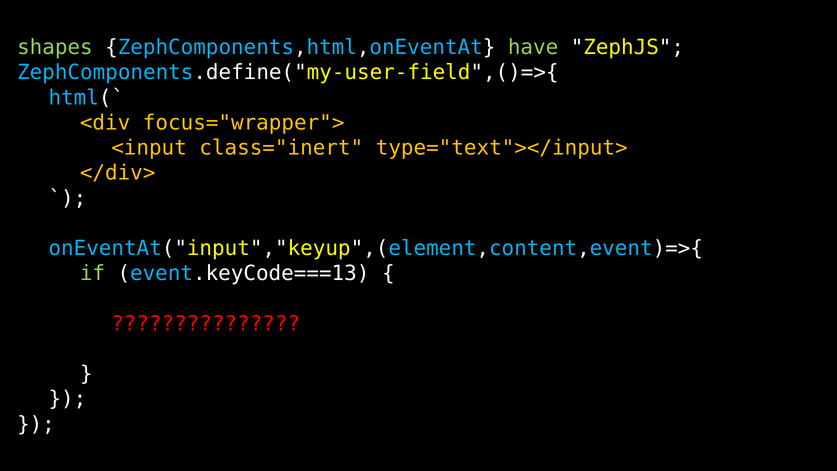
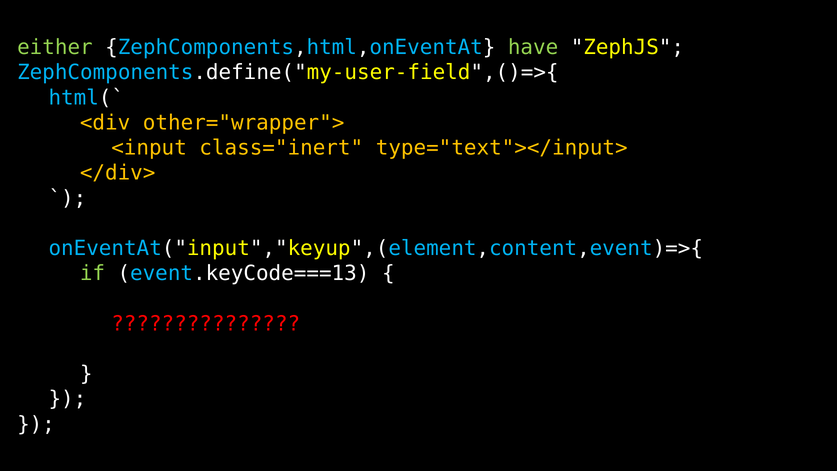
shapes: shapes -> either (55, 47)
focus="wrapper">: focus="wrapper"> -> other="wrapper"> (244, 123)
